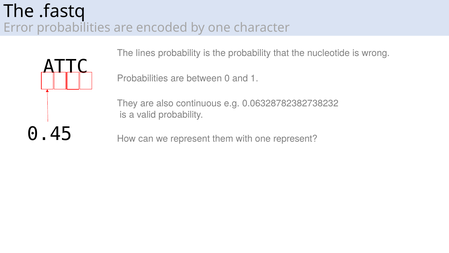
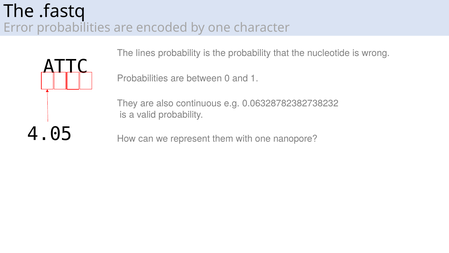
0.45: 0.45 -> 4.05 (50, 134)
one represent: represent -> nanopore (295, 139)
